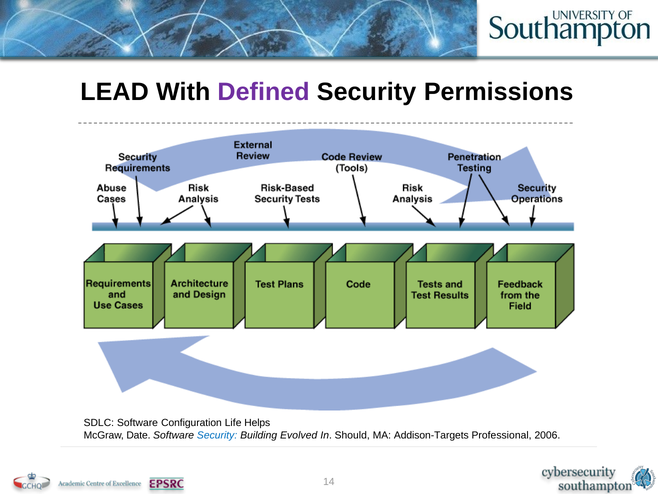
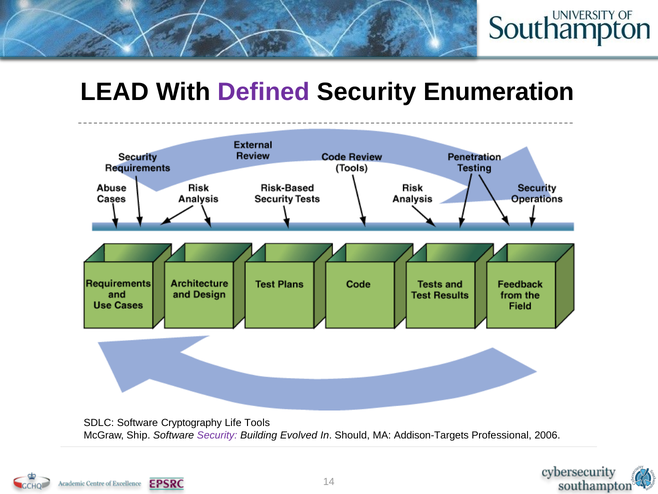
Permissions: Permissions -> Enumeration (499, 92)
Configuration: Configuration -> Cryptography (191, 422)
Helps: Helps -> Tools (257, 422)
Date: Date -> Ship (138, 435)
Security colour: blue -> purple (217, 435)
